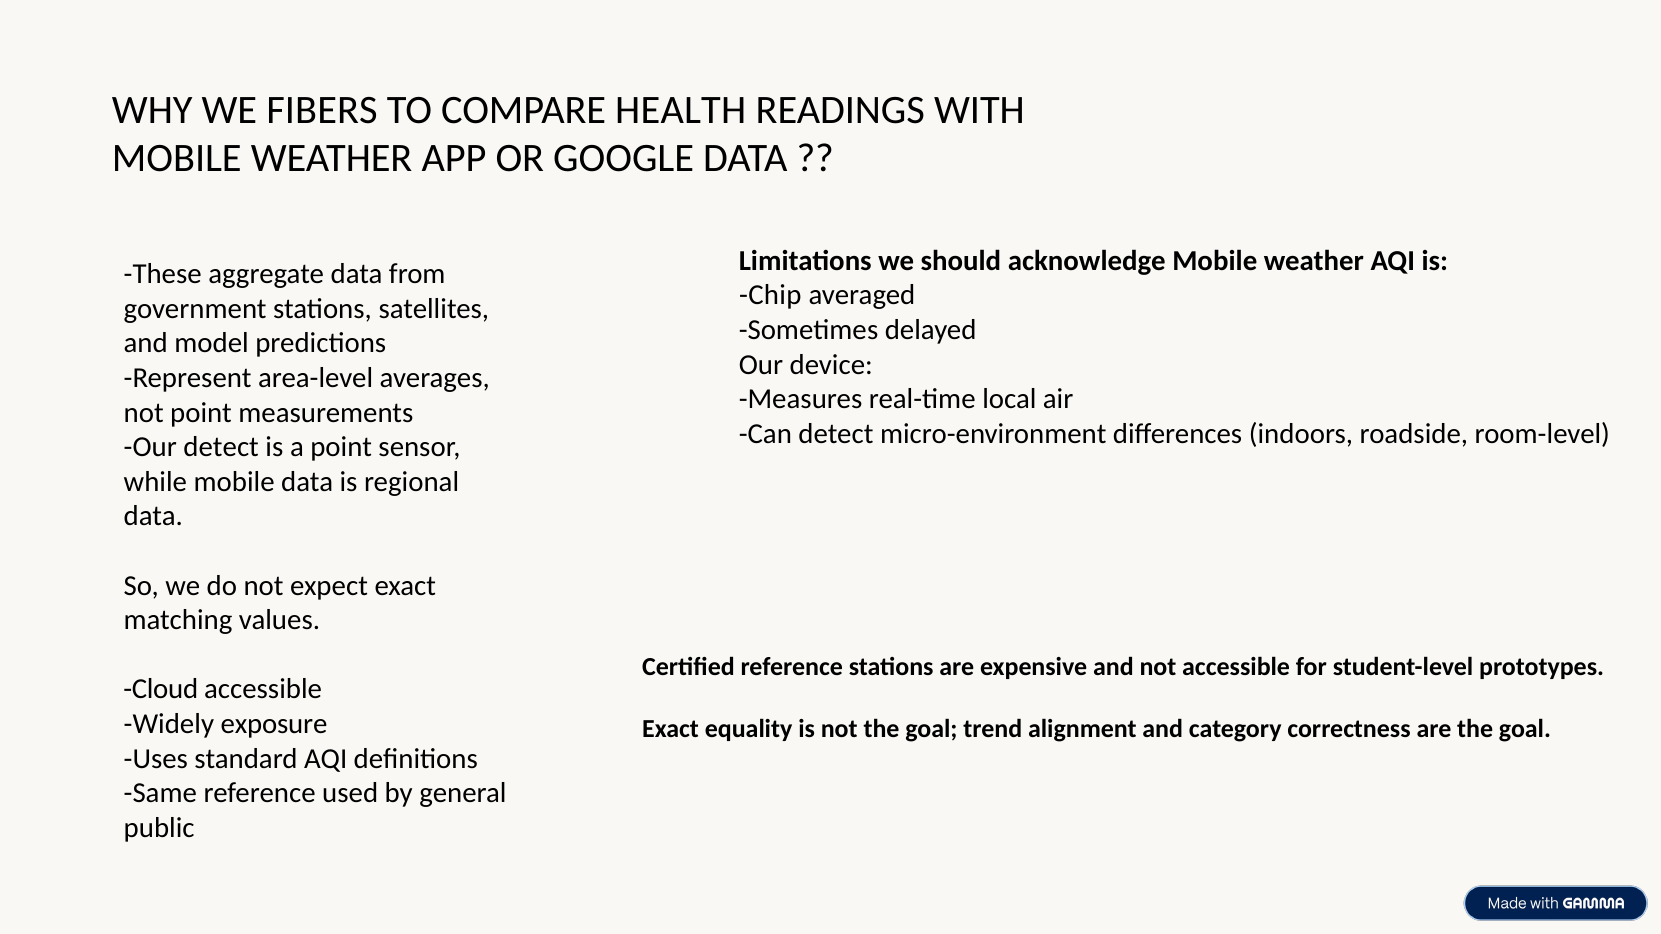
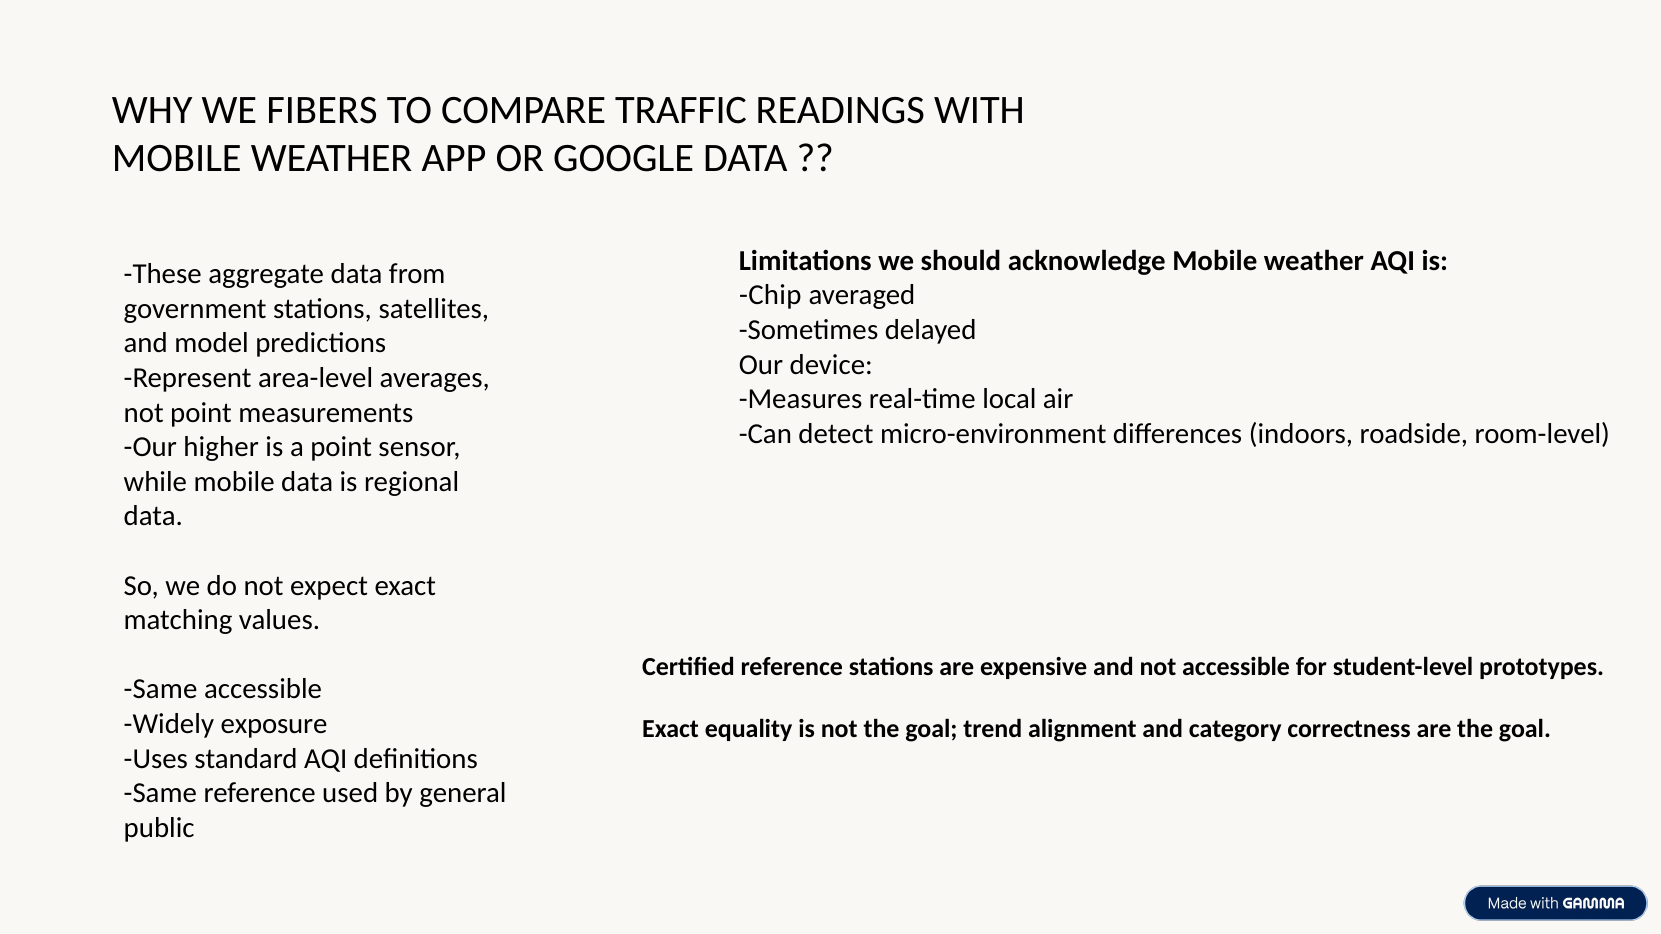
HEALTH: HEALTH -> TRAFFIC (681, 110)
Our detect: detect -> higher (221, 447)
Cloud: Cloud -> Same (161, 690)
